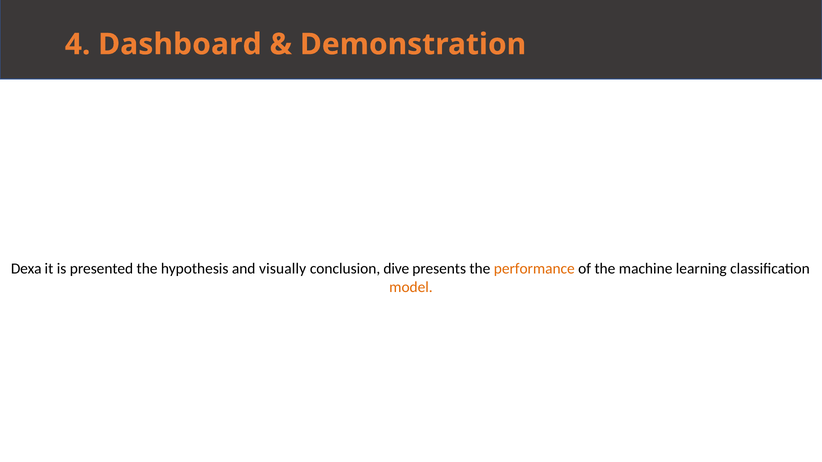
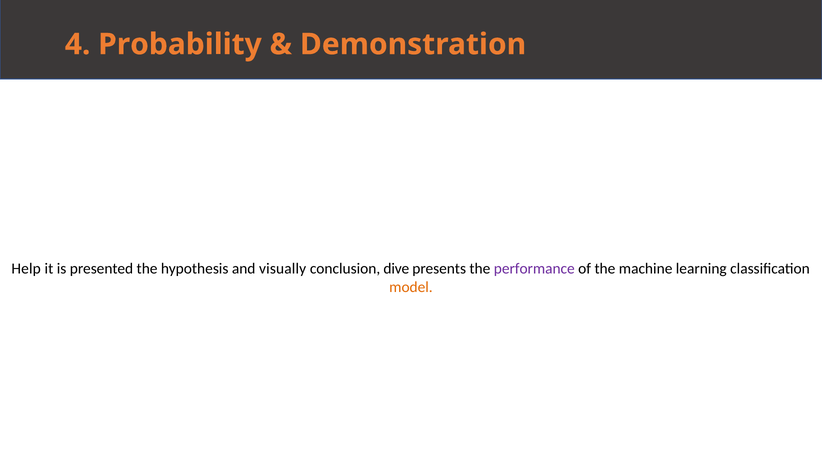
Dashboard: Dashboard -> Probability (180, 44)
Dexa: Dexa -> Help (26, 269)
performance colour: orange -> purple (534, 269)
